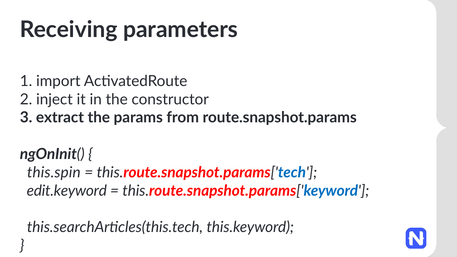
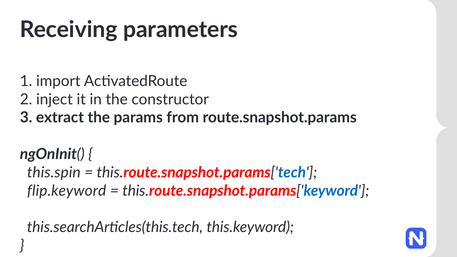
edit.keyword: edit.keyword -> flip.keyword (67, 191)
